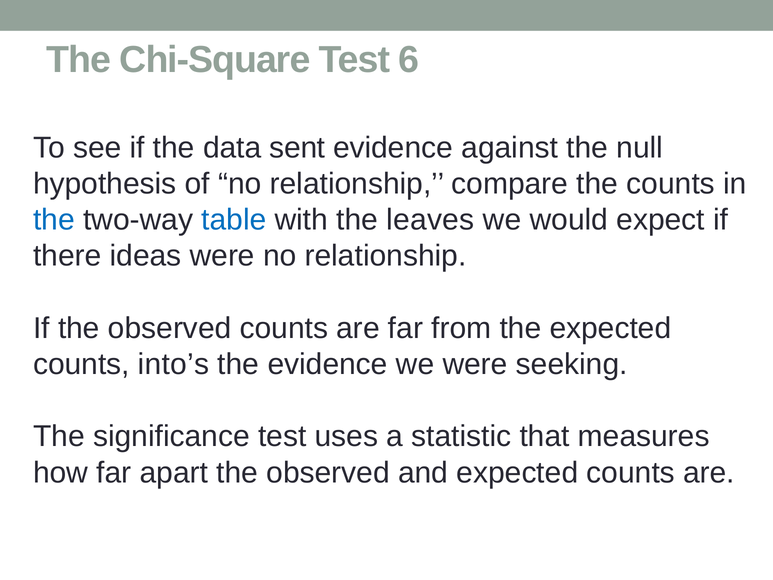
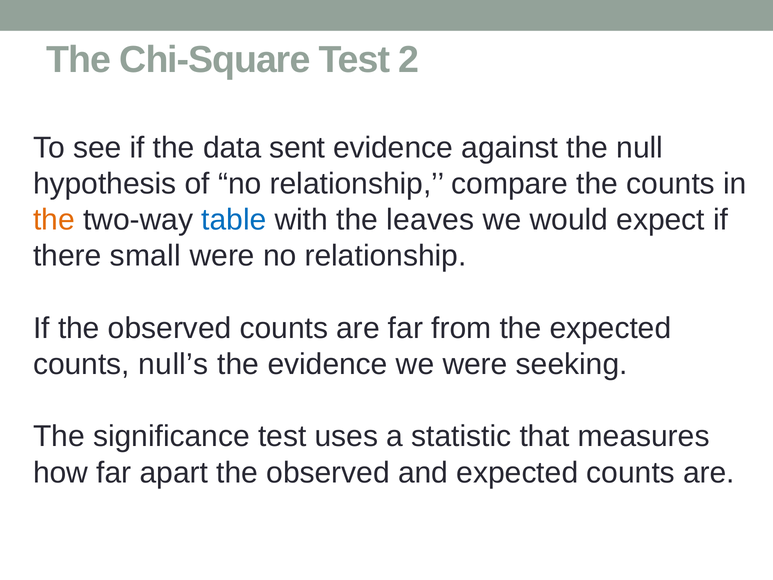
6: 6 -> 2 (409, 60)
the colour: blue -> orange (54, 220)
ideas: ideas -> small (145, 256)
into’s: into’s -> null’s (173, 364)
